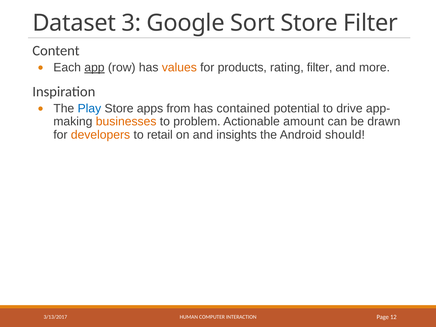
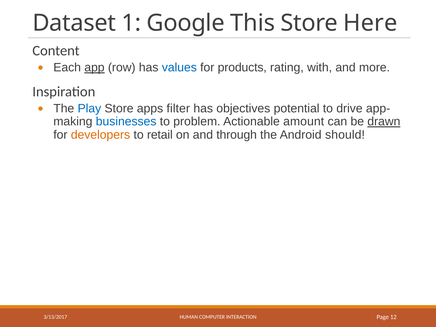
3: 3 -> 1 (131, 23)
Sort: Sort -> This (253, 23)
Store Filter: Filter -> Here (370, 23)
values colour: orange -> blue (179, 68)
rating filter: filter -> with (320, 68)
from: from -> filter (178, 109)
contained: contained -> objectives (243, 109)
businesses colour: orange -> blue (126, 122)
drawn underline: none -> present (384, 122)
insights: insights -> through (237, 135)
